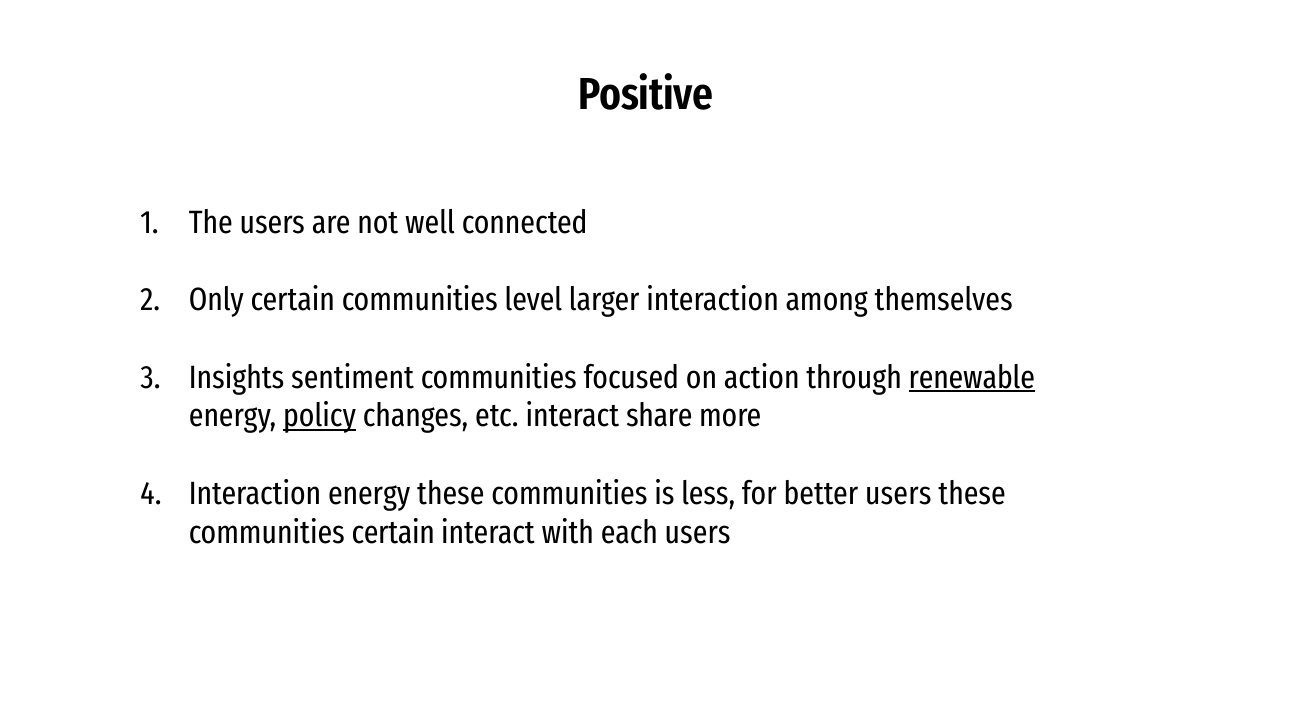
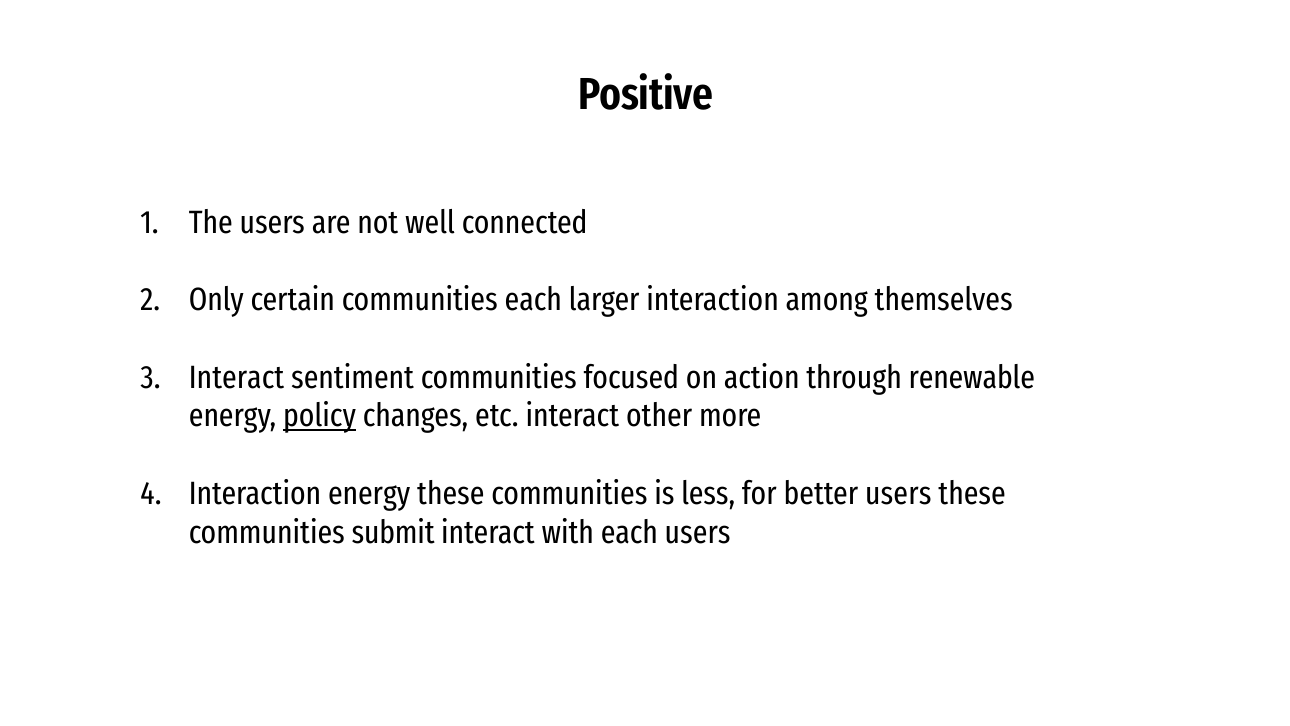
communities level: level -> each (533, 300)
Insights: Insights -> Interact (237, 377)
renewable underline: present -> none (972, 377)
share: share -> other (659, 416)
communities certain: certain -> submit (393, 532)
